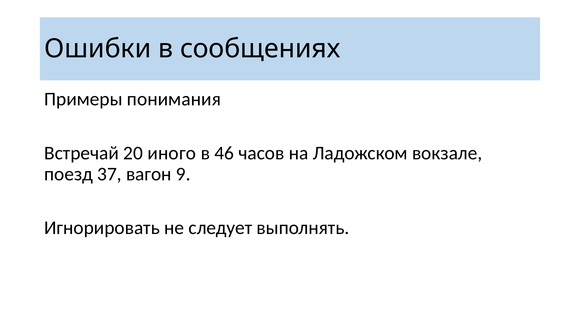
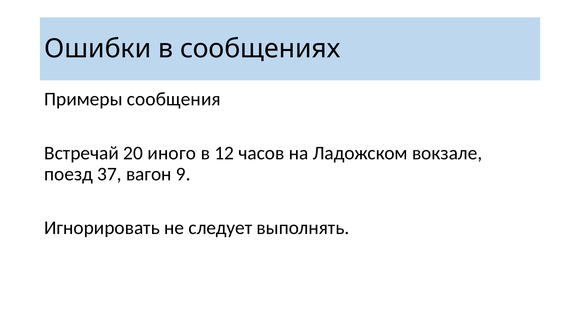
понимания: понимания -> сообщения (174, 99)
46: 46 -> 12 (224, 153)
